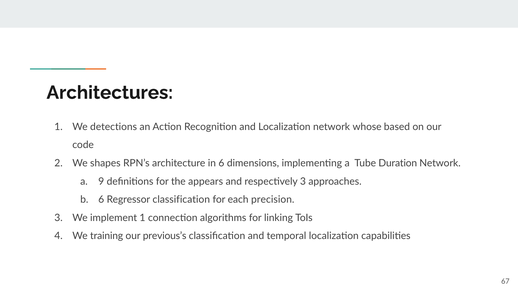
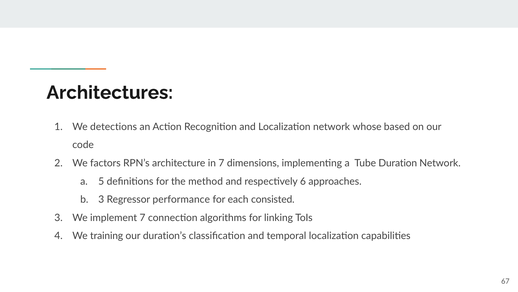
shapes: shapes -> factors (105, 163)
in 6: 6 -> 7 (221, 163)
9: 9 -> 5 (101, 181)
appears: appears -> method (206, 181)
respectively 3: 3 -> 6 (303, 181)
6: 6 -> 3 (101, 199)
Regressor classification: classification -> performance (181, 199)
precision: precision -> consisted (273, 199)
implement 1: 1 -> 7 (142, 217)
previous’s: previous’s -> duration’s (165, 235)
